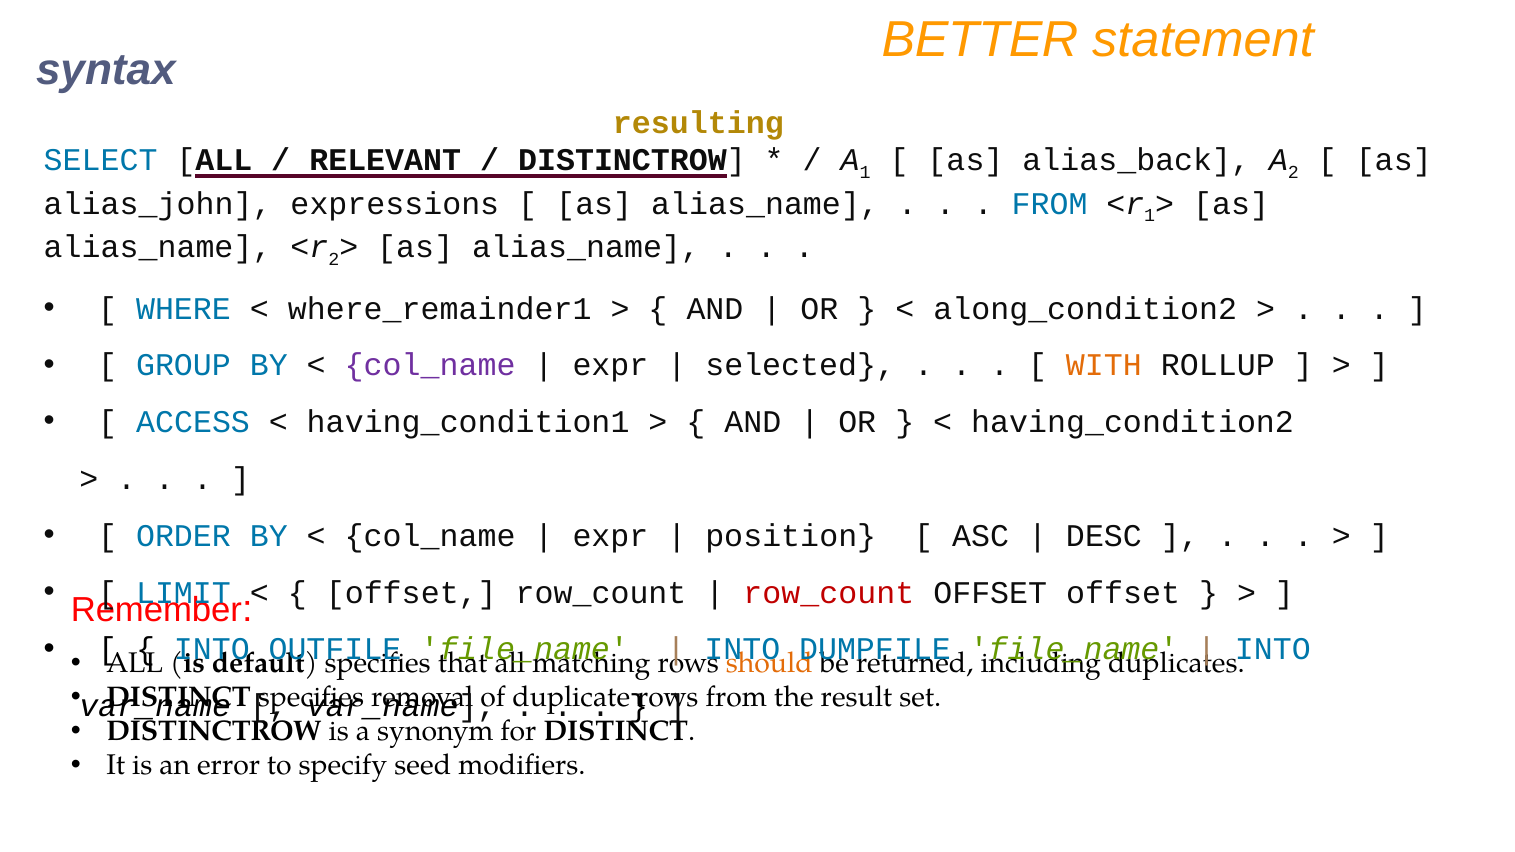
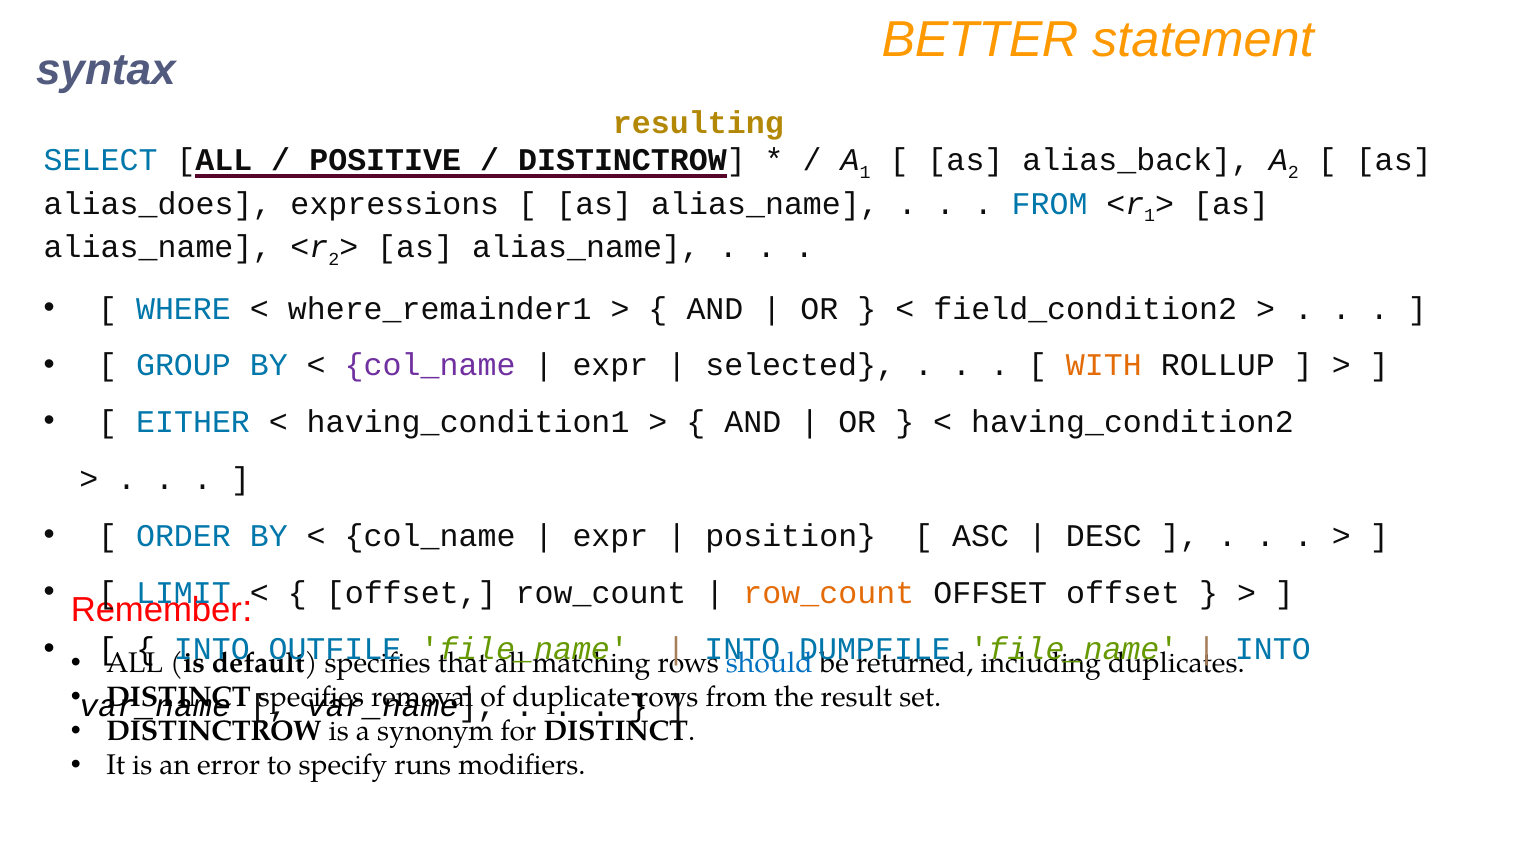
RELEVANT: RELEVANT -> POSITIVE (385, 161)
alias_john: alias_john -> alias_does (158, 204)
along_condition2: along_condition2 -> field_condition2 (1085, 309)
ACCESS: ACCESS -> EITHER (193, 422)
row_count colour: red -> orange (829, 593)
should colour: orange -> blue (769, 663)
seed: seed -> runs (423, 766)
